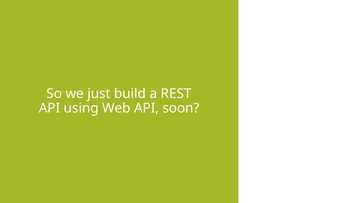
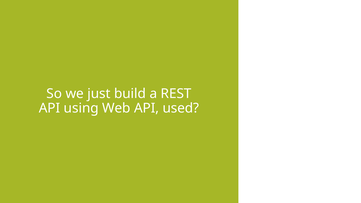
soon: soon -> used (181, 108)
